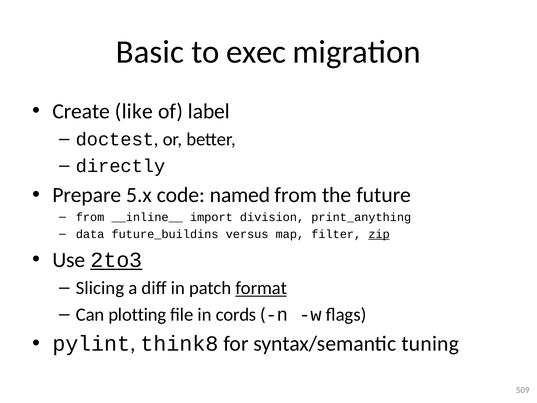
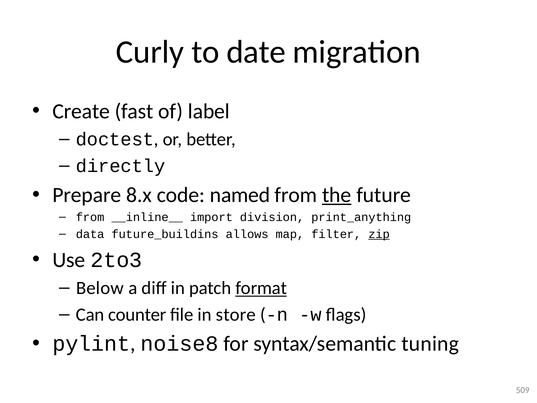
Basic: Basic -> Curly (150, 52)
exec: exec -> date (256, 52)
like: like -> fast (134, 111)
5.x: 5.x -> 8.x (139, 195)
the underline: none -> present (337, 195)
versus: versus -> allows (247, 234)
2to3 underline: present -> none (116, 260)
Slicing: Slicing -> Below (100, 288)
plotting: plotting -> counter (137, 314)
cords: cords -> store (236, 314)
think8: think8 -> noise8 (180, 344)
